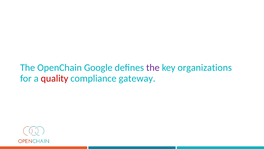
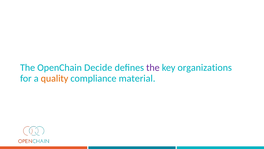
Google: Google -> Decide (98, 67)
quality colour: red -> orange (55, 78)
gateway: gateway -> material (137, 78)
